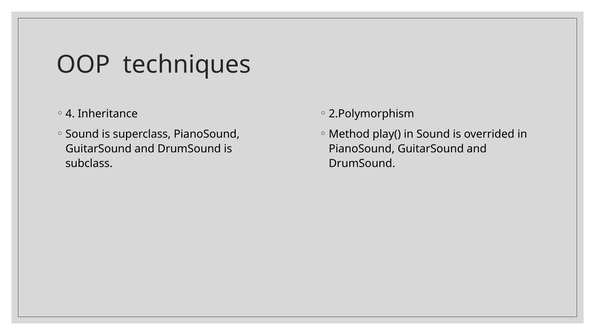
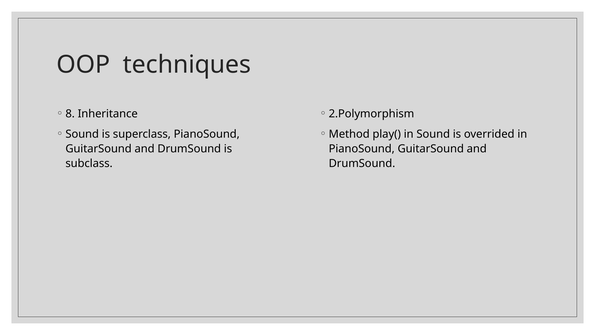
4: 4 -> 8 (70, 114)
